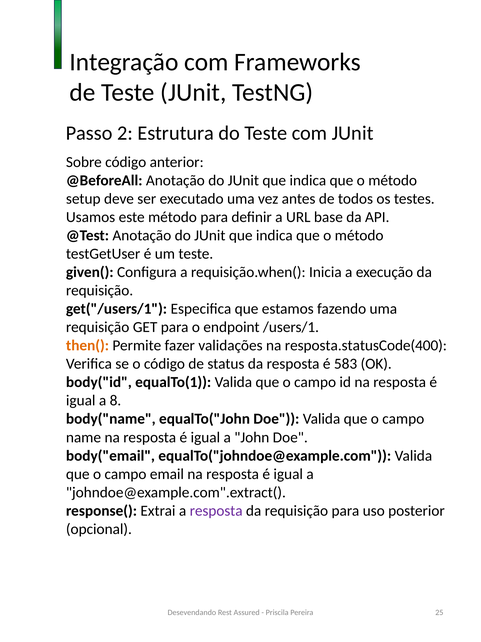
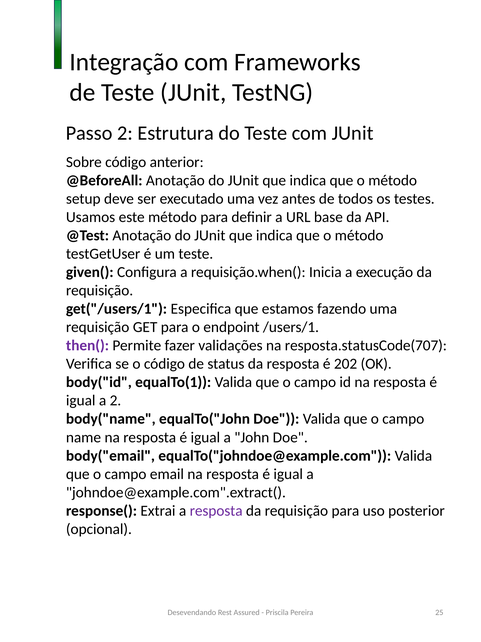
then( colour: orange -> purple (87, 345)
resposta.statusCode(400: resposta.statusCode(400 -> resposta.statusCode(707 (366, 345)
583: 583 -> 202 (346, 364)
a 8: 8 -> 2 (115, 400)
